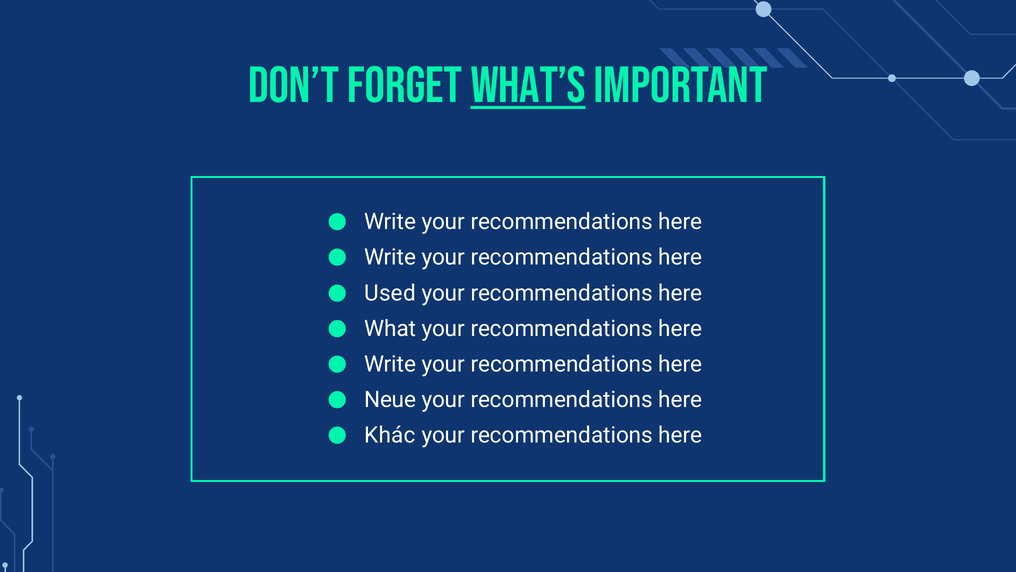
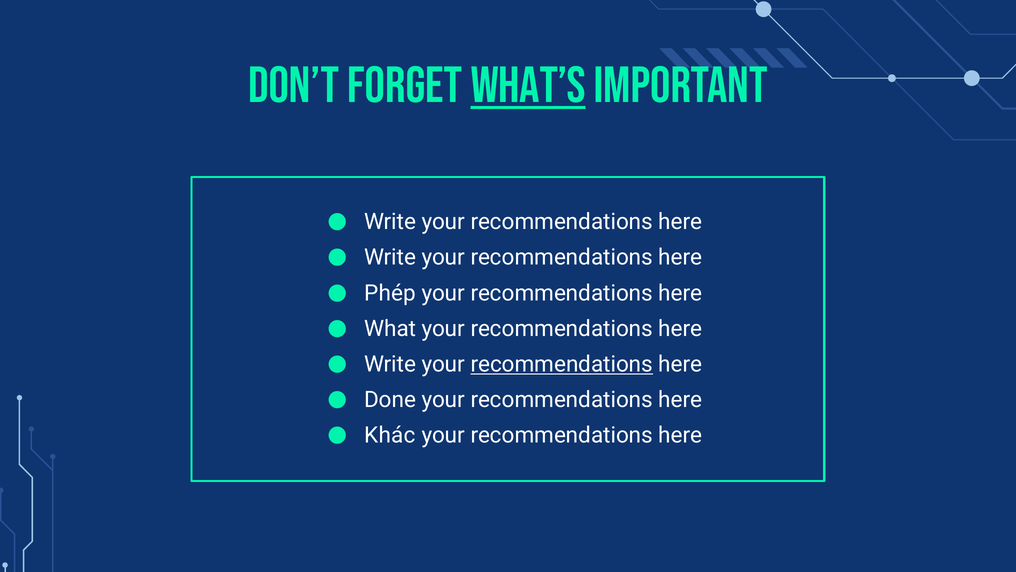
Used: Used -> Phép (390, 293)
recommendations underline: none -> present (562, 364)
Neue: Neue -> Done (390, 400)
